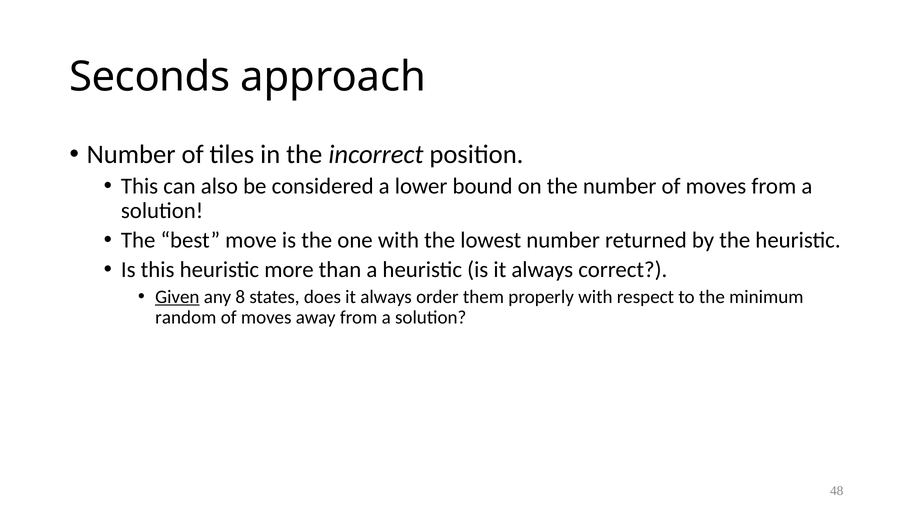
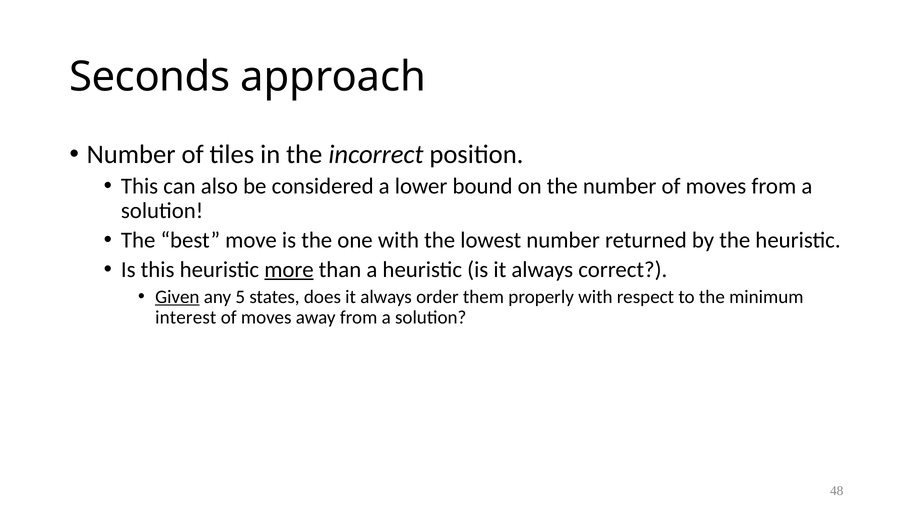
more underline: none -> present (289, 269)
8: 8 -> 5 (240, 297)
random: random -> interest (186, 317)
